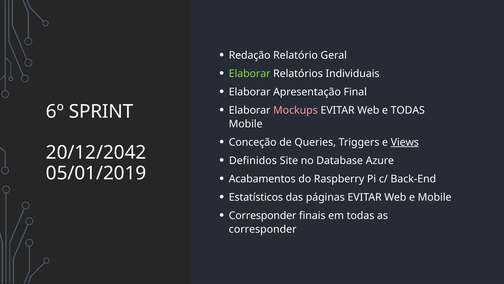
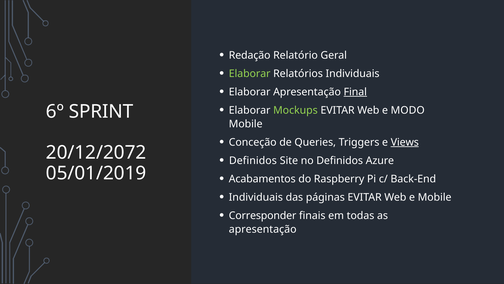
Final underline: none -> present (355, 92)
Mockups colour: pink -> light green (295, 110)
e TODAS: TODAS -> MODO (408, 110)
20/12/2042: 20/12/2042 -> 20/12/2072 (96, 152)
no Database: Database -> Definidos (340, 160)
Estatísticos: Estatísticos -> Individuais (256, 197)
corresponder: corresponder -> apresentação (263, 229)
